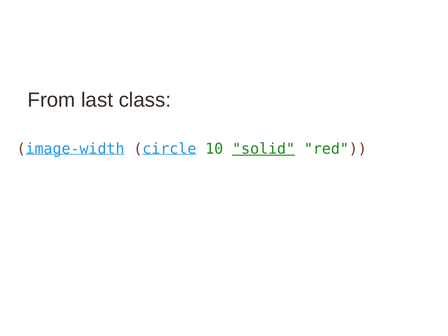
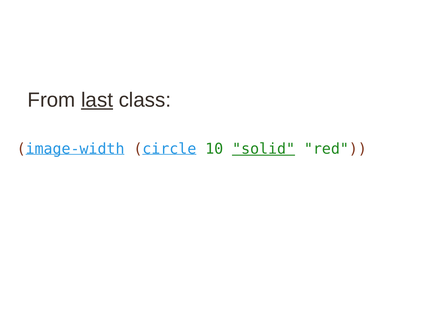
last underline: none -> present (97, 100)
